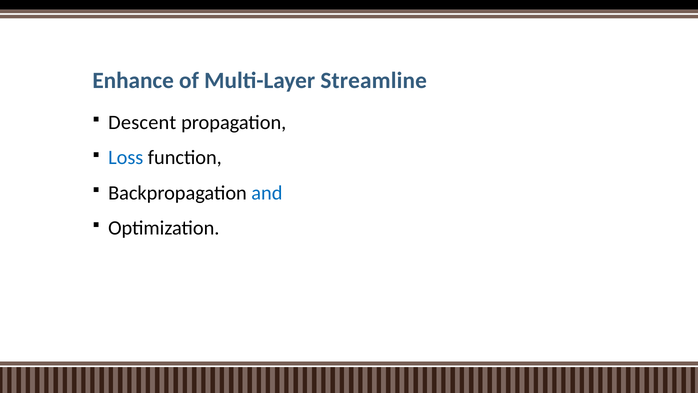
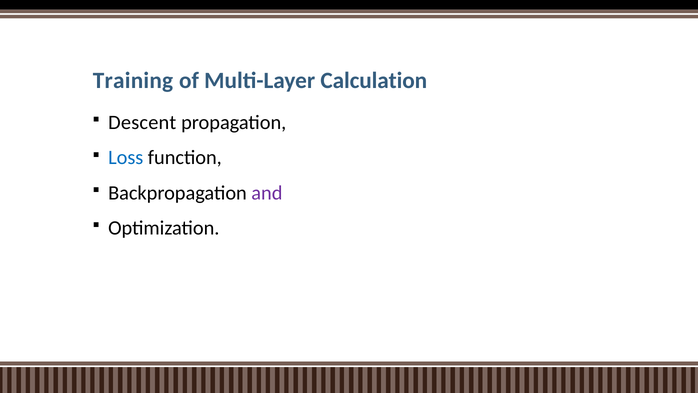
Enhance: Enhance -> Training (133, 81)
Streamline: Streamline -> Calculation (374, 81)
and colour: blue -> purple (267, 193)
